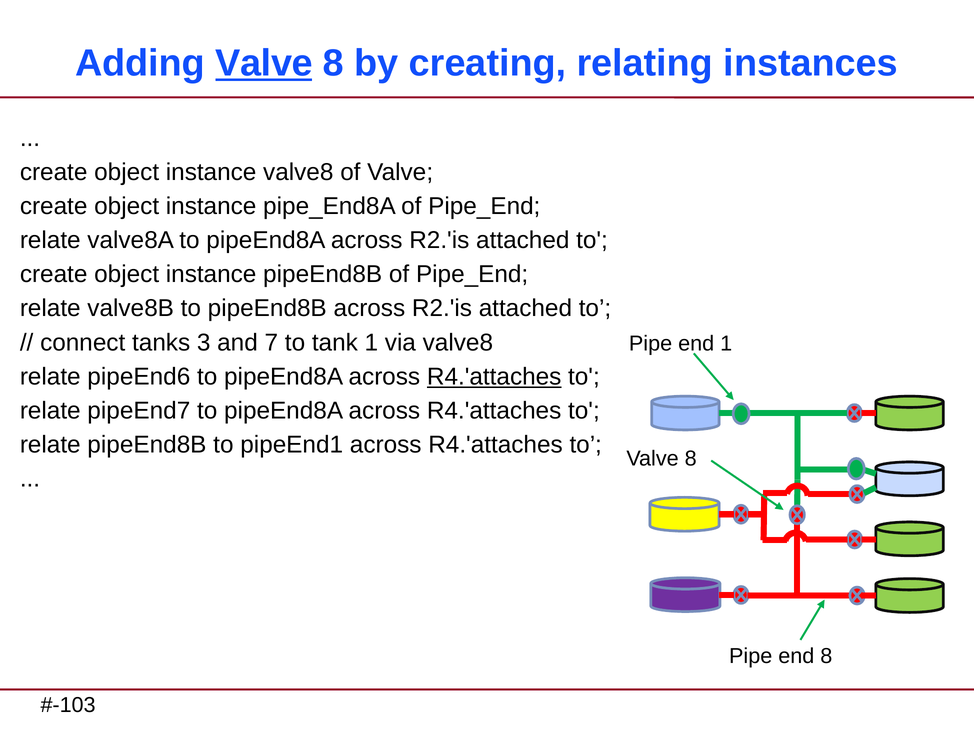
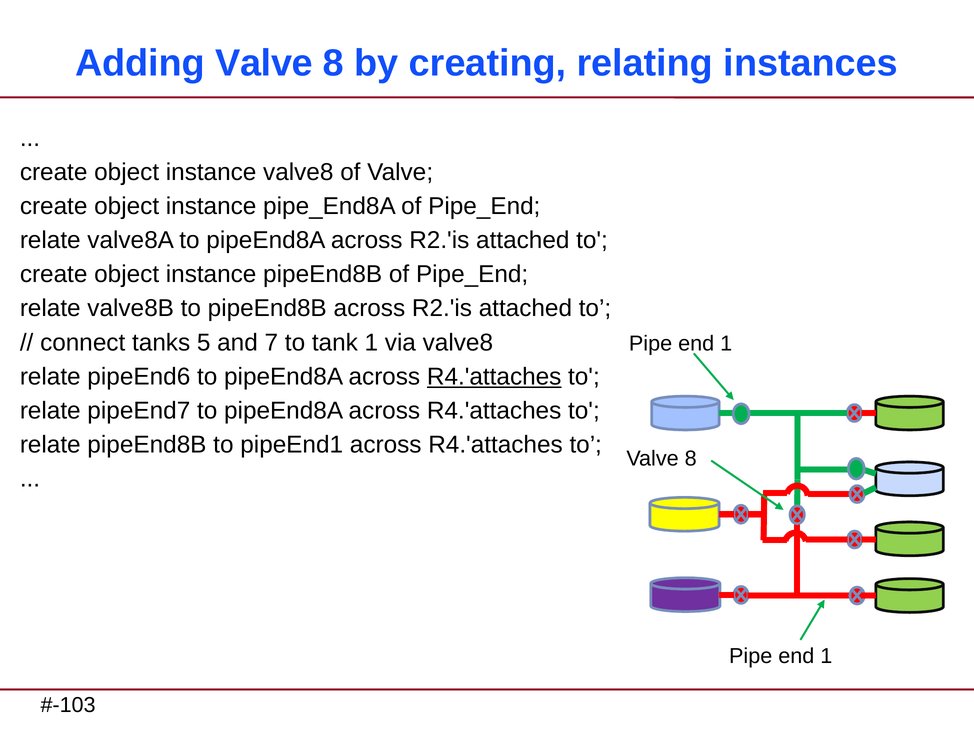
Valve underline: present -> none (264, 64)
3: 3 -> 5 (204, 343)
8: 8 -> 1 (826, 657)
